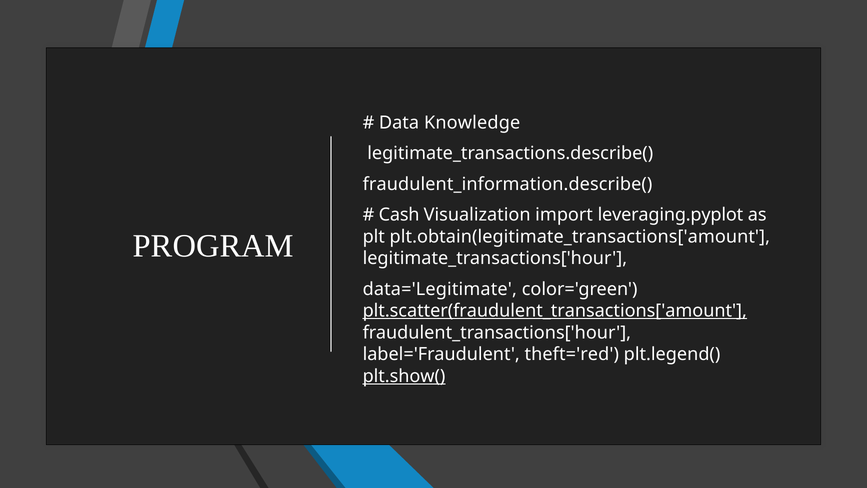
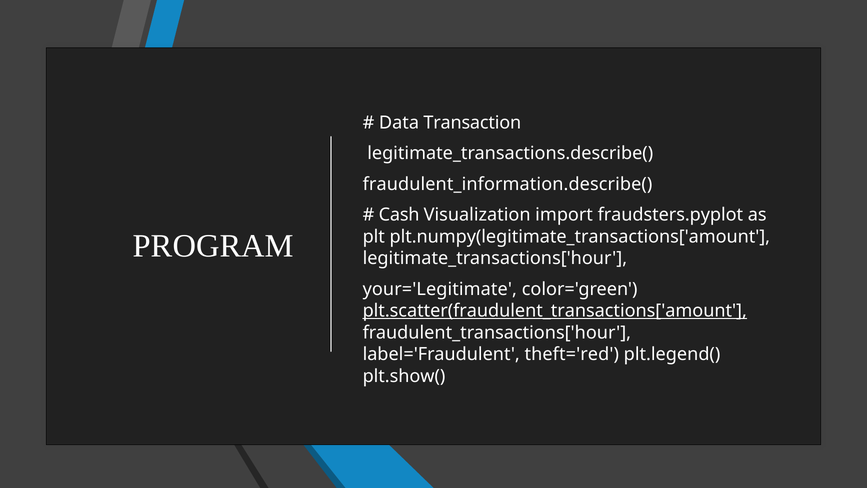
Knowledge: Knowledge -> Transaction (472, 123)
leveraging.pyplot: leveraging.pyplot -> fraudsters.pyplot (670, 215)
plt.obtain(legitimate_transactions['amount: plt.obtain(legitimate_transactions['amount -> plt.numpy(legitimate_transactions['amount (580, 237)
data='Legitimate: data='Legitimate -> your='Legitimate (440, 289)
plt.show( underline: present -> none (404, 376)
